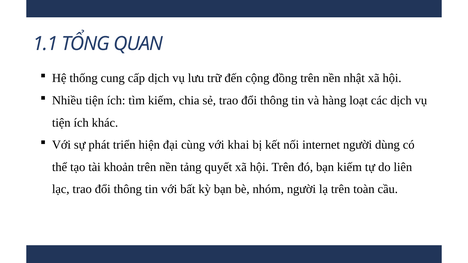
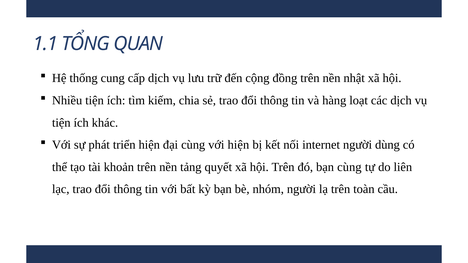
với khai: khai -> hiện (238, 145)
bạn kiếm: kiếm -> cùng (349, 167)
